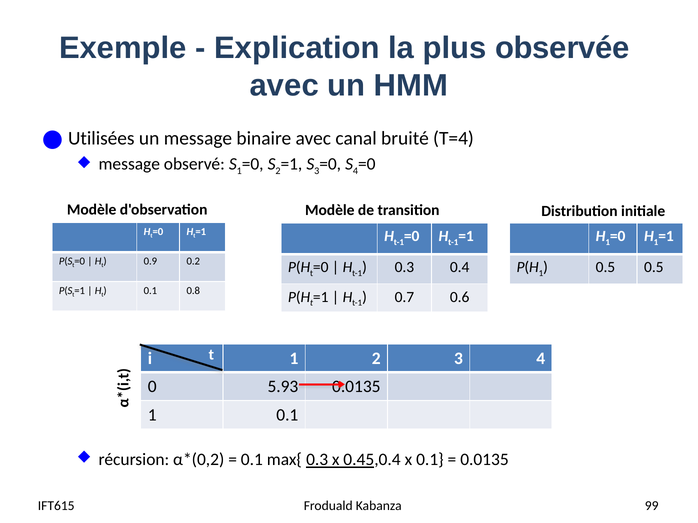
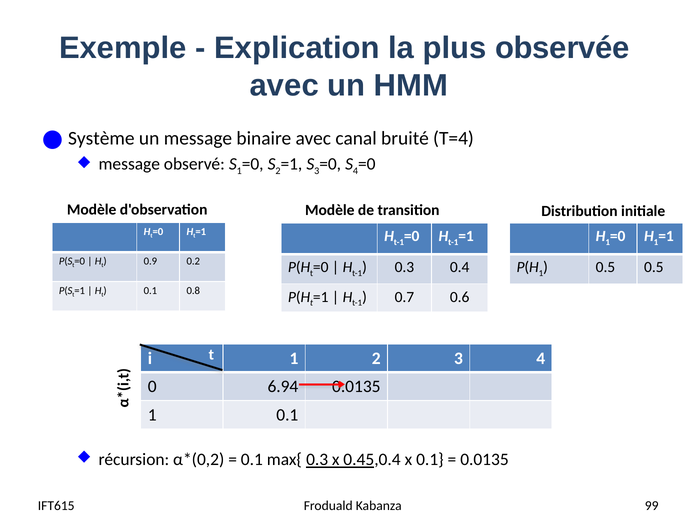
Utilisées: Utilisées -> Système (101, 139)
5.93: 5.93 -> 6.94 (283, 387)
